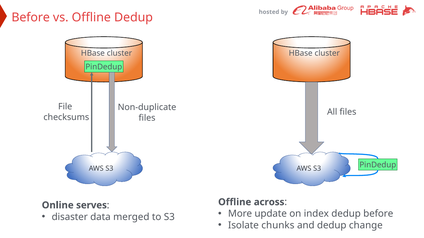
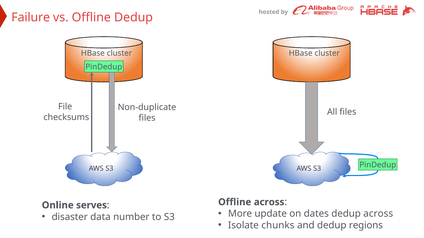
Before: Before -> Failure (31, 17)
index: index -> dates (316, 214)
dedup before: before -> across (378, 214)
merged: merged -> number (131, 217)
change: change -> regions (366, 226)
